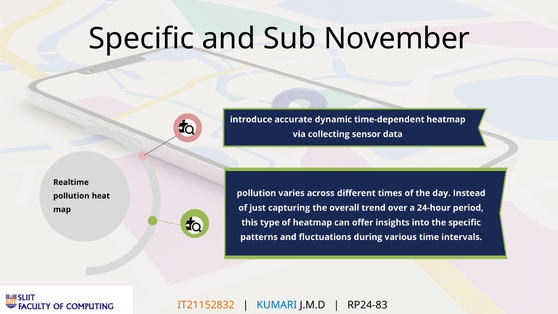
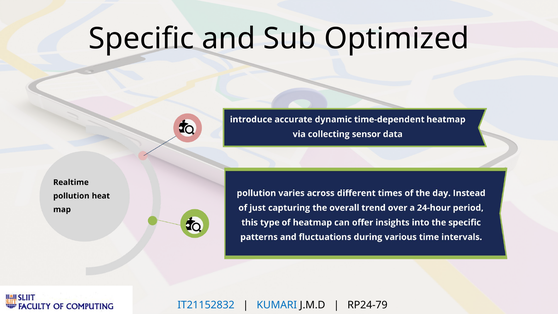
November: November -> Optimized (397, 39)
IT21152832 colour: orange -> blue (206, 305)
RP24-83: RP24-83 -> RP24-79 (367, 305)
